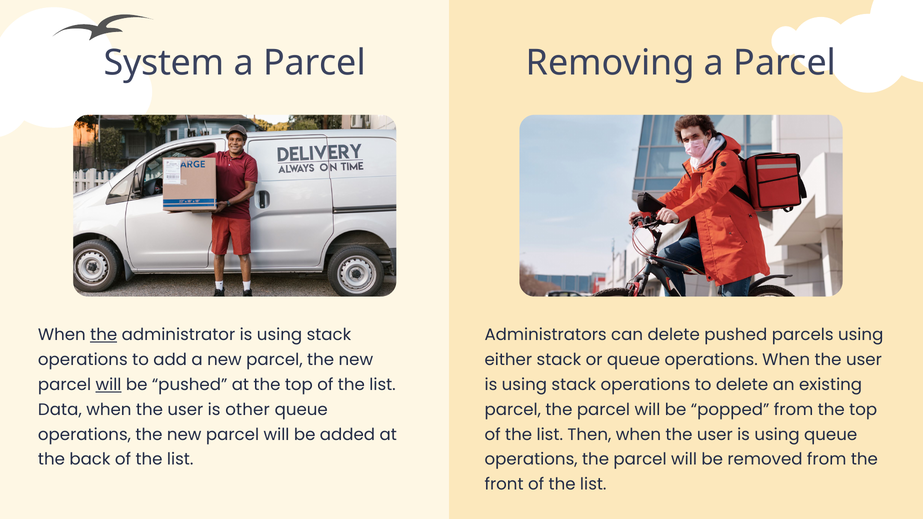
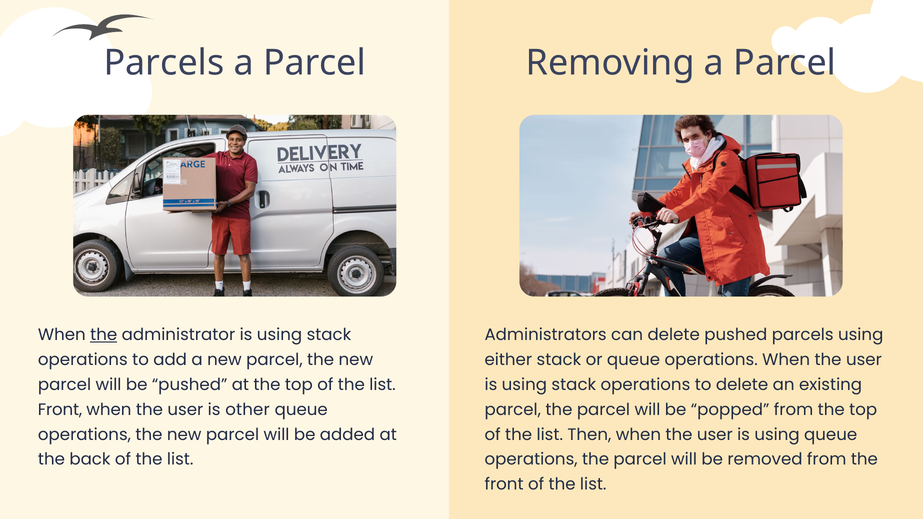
System: System -> Parcels (164, 63)
will underline: present -> none (109, 385)
Data: Data -> Front (60, 410)
